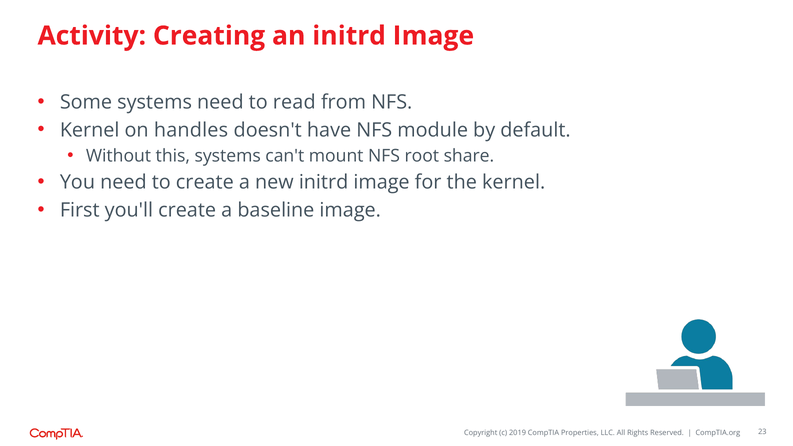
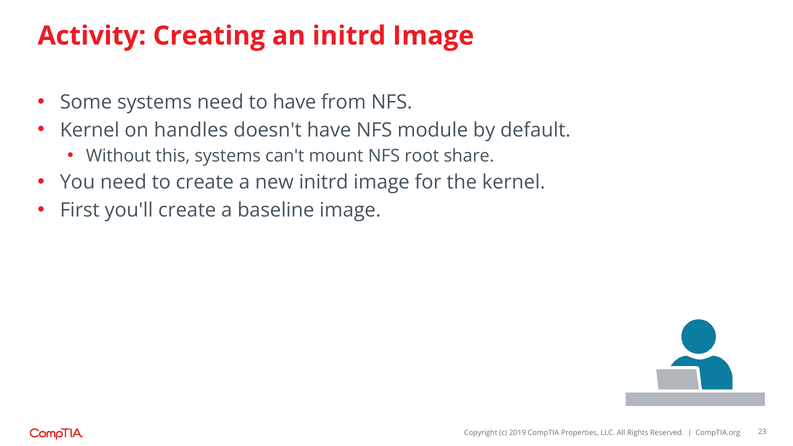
to read: read -> have (294, 102)
